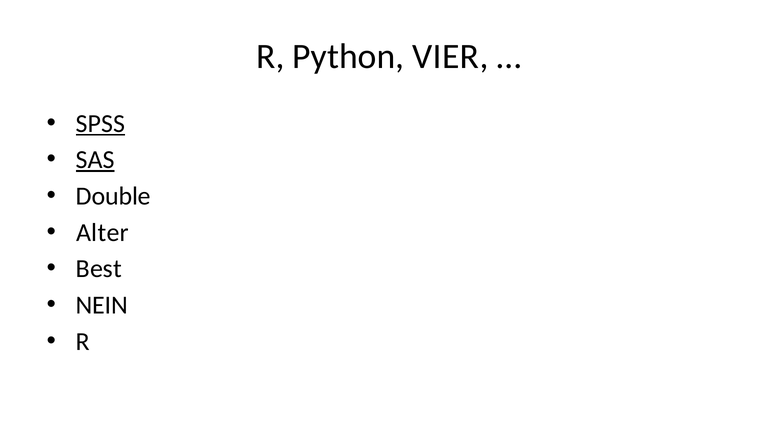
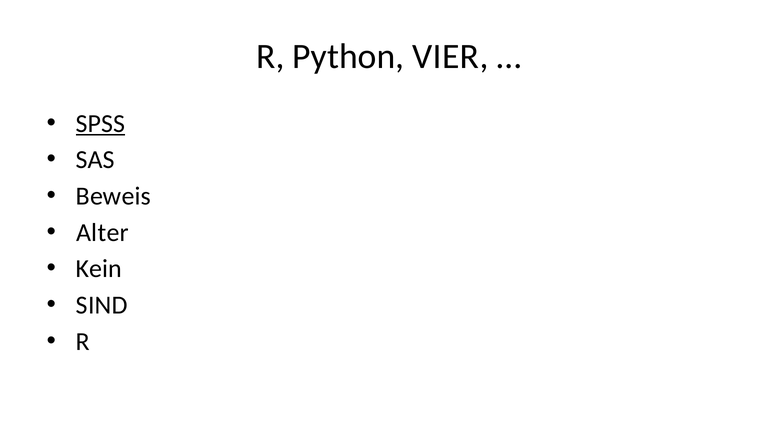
SAS underline: present -> none (95, 160)
Double: Double -> Beweis (113, 196)
Best: Best -> Kein (99, 269)
NEIN: NEIN -> SIND (102, 305)
